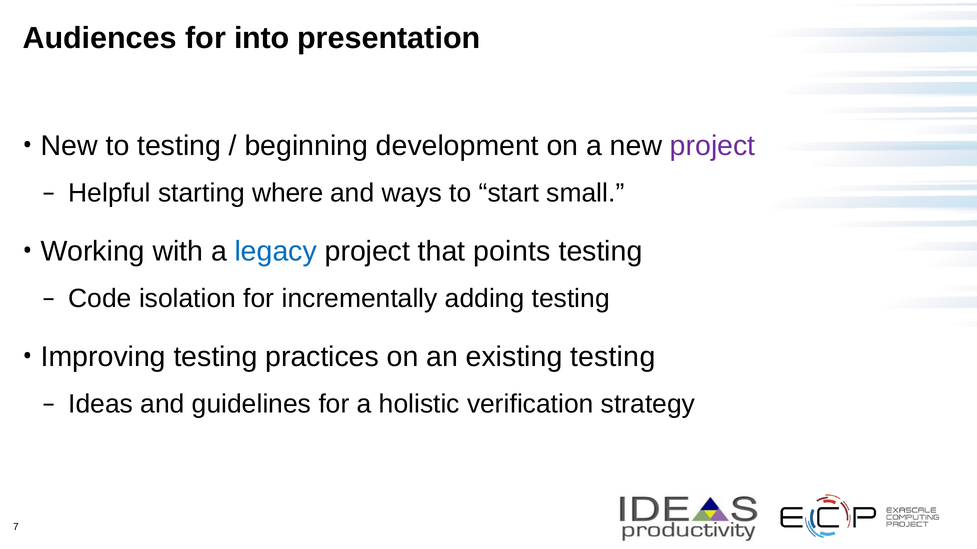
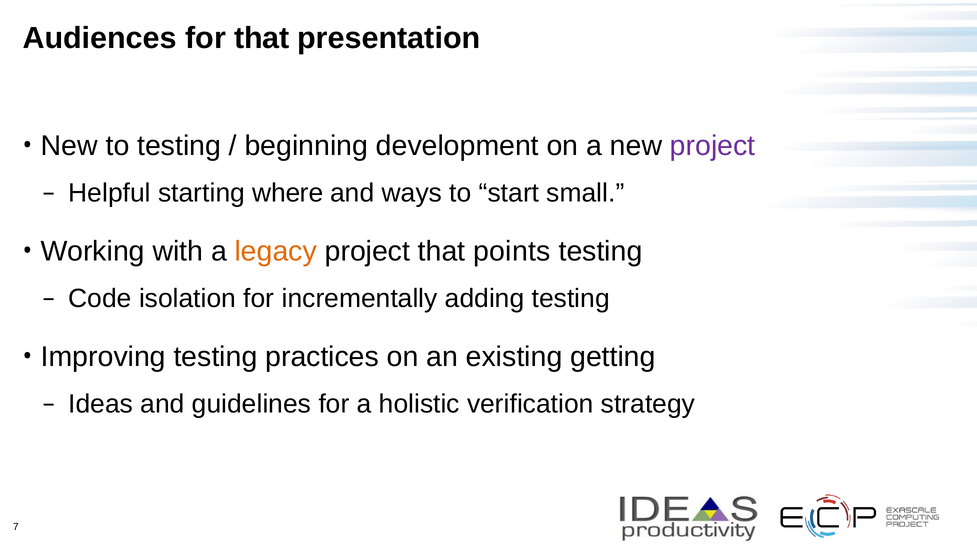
for into: into -> that (262, 38)
legacy colour: blue -> orange (276, 251)
existing testing: testing -> getting (613, 357)
